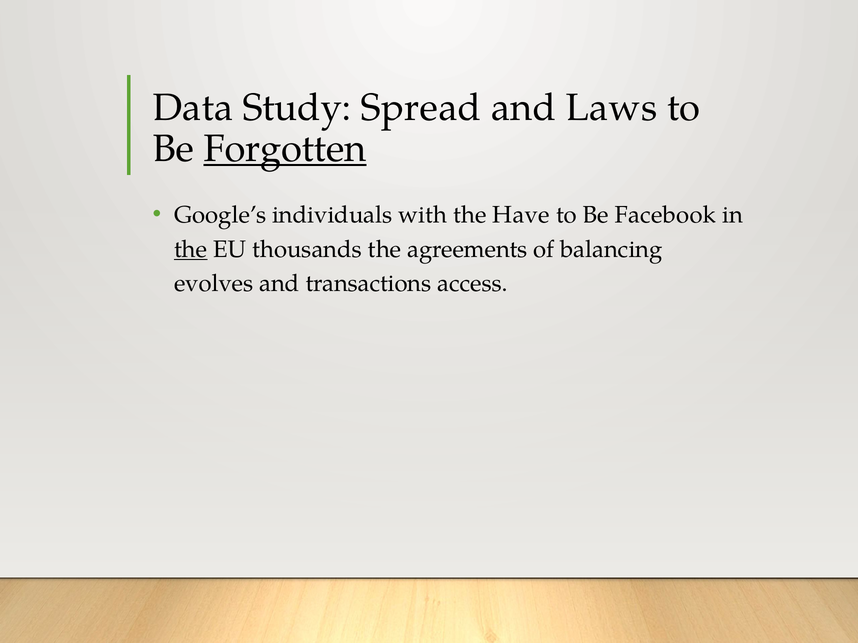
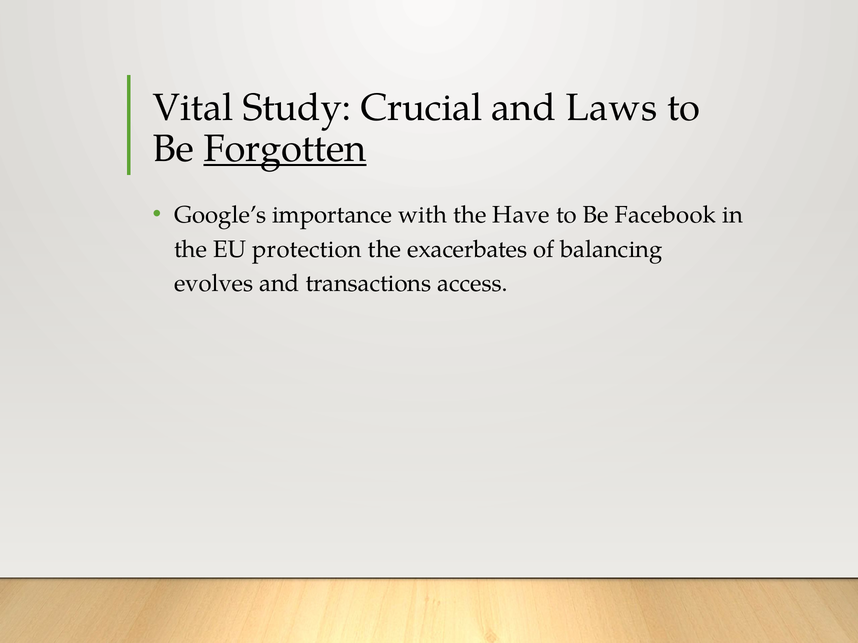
Data: Data -> Vital (193, 108)
Spread: Spread -> Crucial (421, 108)
individuals: individuals -> importance (332, 215)
the underline: present -> none (191, 249)
thousands: thousands -> protection (307, 249)
agreements: agreements -> exacerbates (467, 249)
